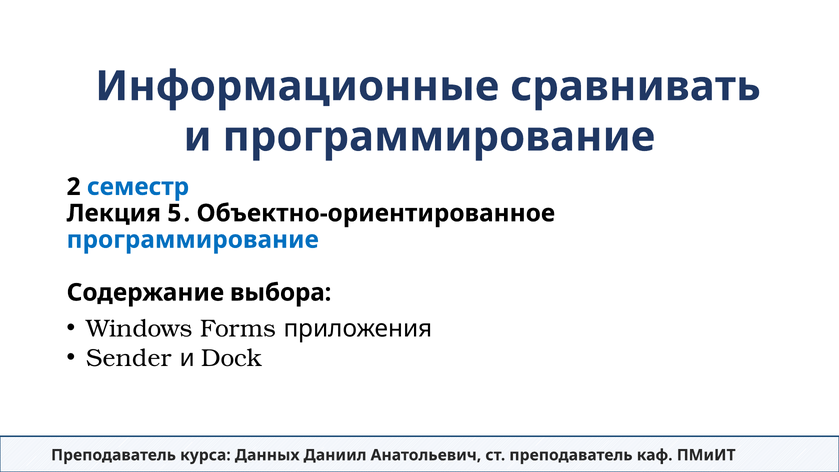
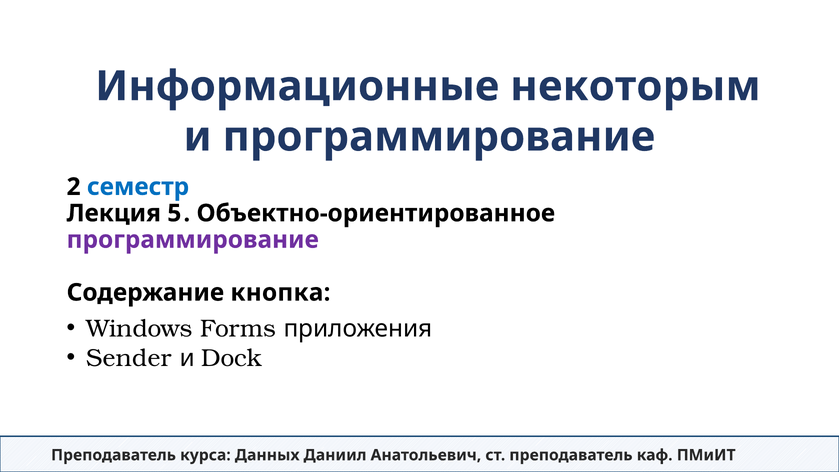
сравнивать: сравнивать -> некоторым (635, 86)
программирование colour: blue -> purple (193, 240)
выбора: выбора -> кнопка (280, 293)
